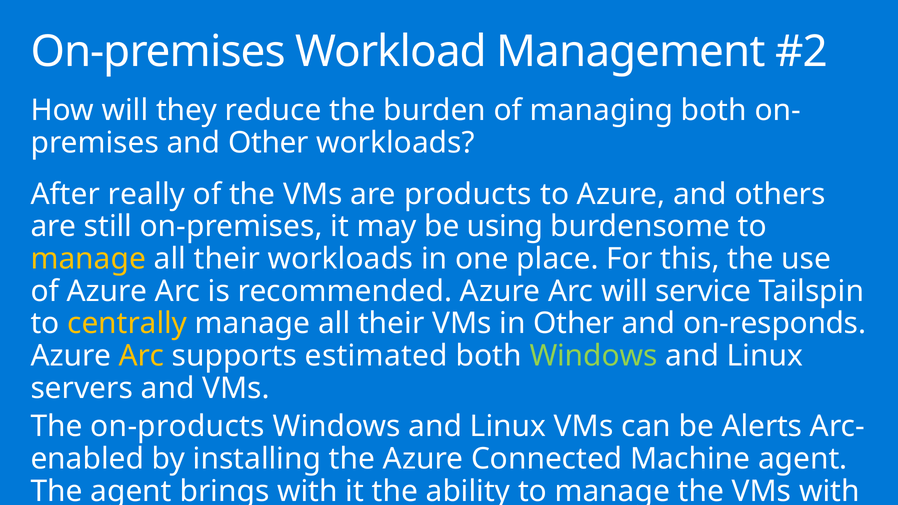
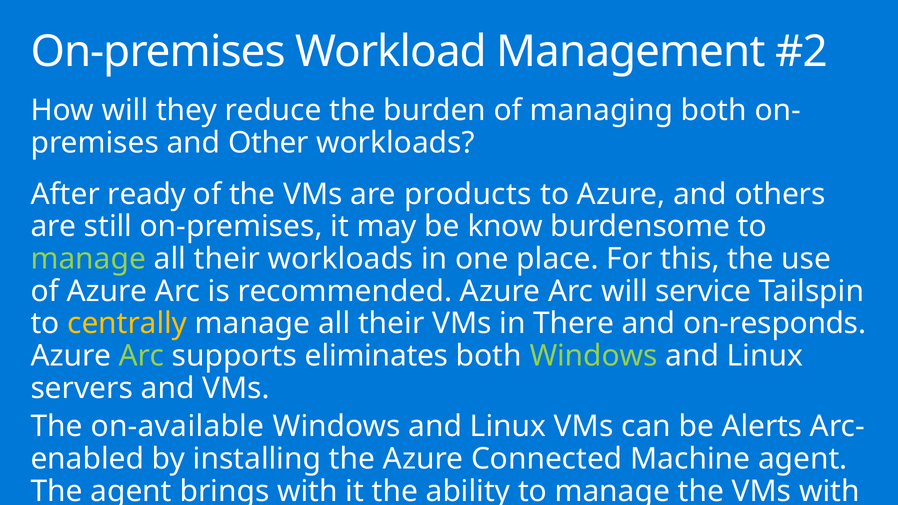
really: really -> ready (147, 194)
using: using -> know (505, 227)
manage colour: yellow -> light green (88, 259)
in Other: Other -> There (574, 324)
Arc colour: yellow -> light green (141, 356)
estimated: estimated -> eliminates (377, 356)
on-products: on-products -> on-available (178, 427)
